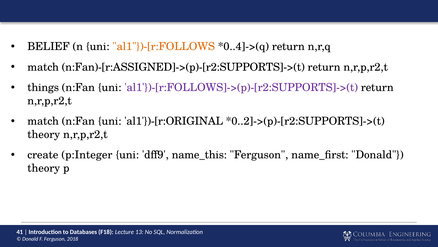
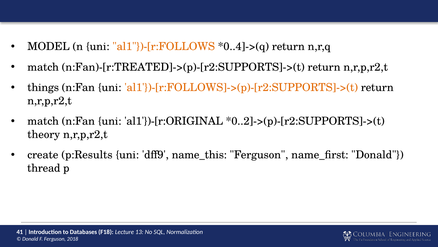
BELIEF: BELIEF -> MODEL (49, 47)
n:Fan)-[r:ASSIGNED]->(p)-[r2:SUPPORTS]->(t: n:Fan)-[r:ASSIGNED]->(p)-[r2:SUPPORTS]->(t -> n:Fan)-[r:TREATED]->(p)-[r2:SUPPORTS]->(t (183, 67)
al1'})-[r:FOLLOWS]->(p)-[r2:SUPPORTS]->(t colour: purple -> orange (241, 87)
p:Integer: p:Integer -> p:Results (87, 155)
theory: theory -> thread (44, 168)
